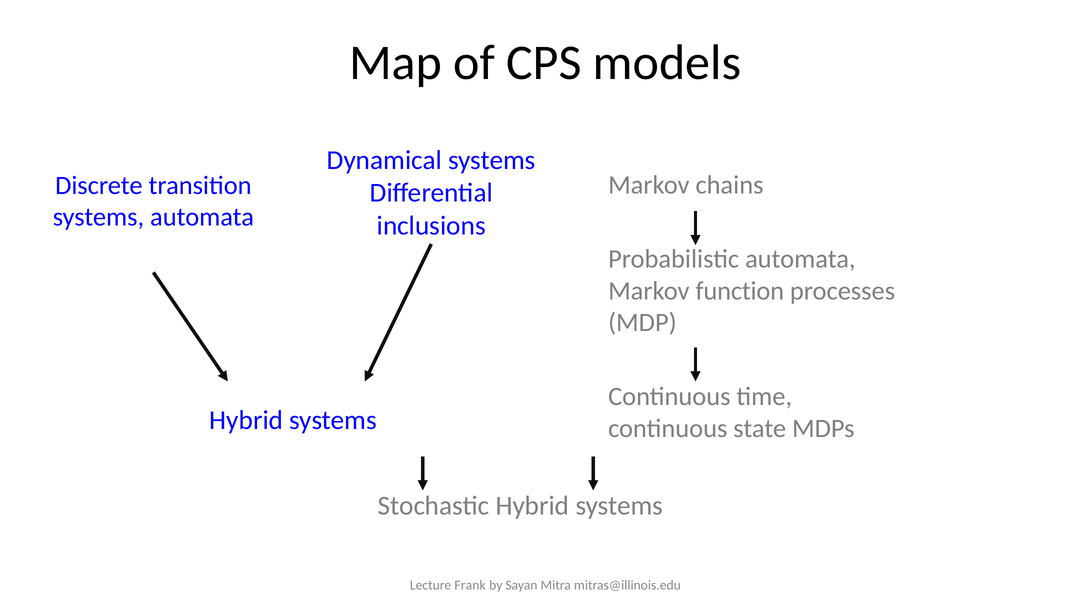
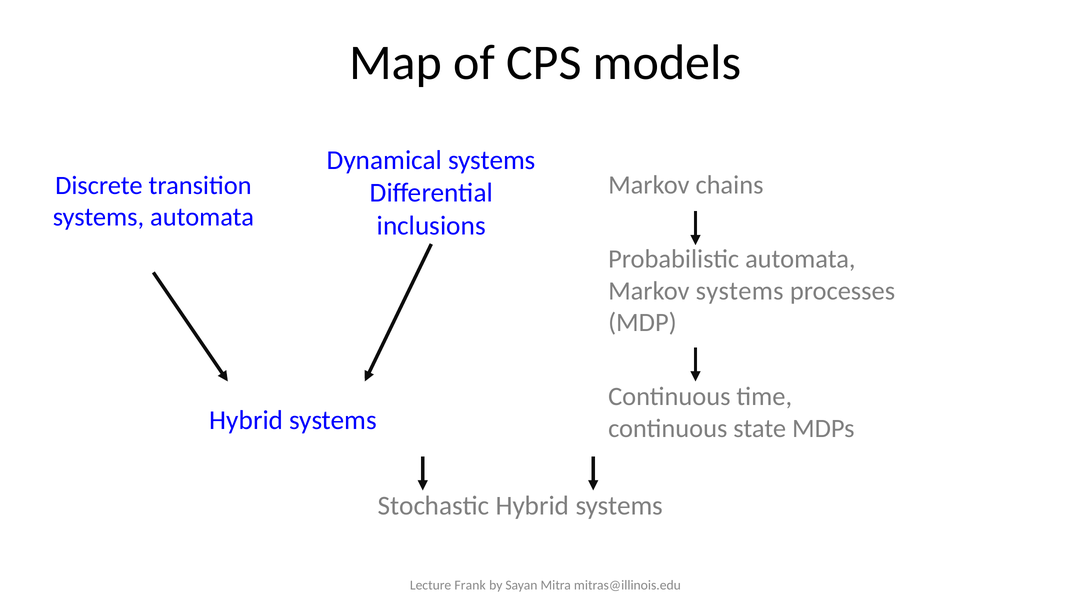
Markov function: function -> systems (740, 291)
